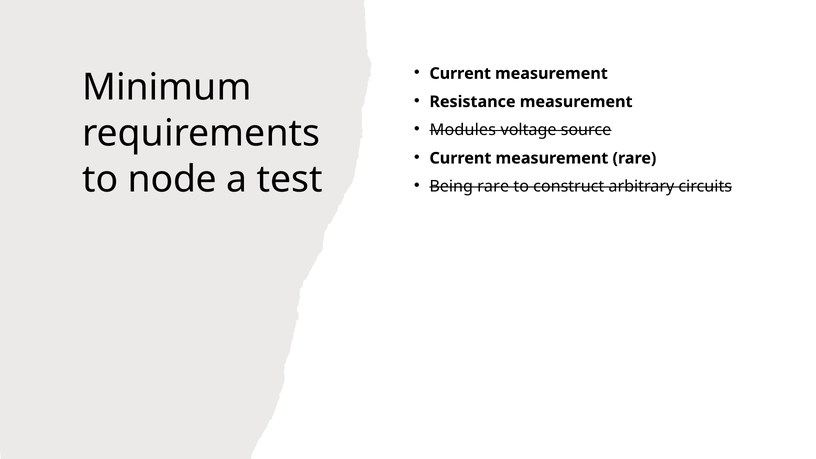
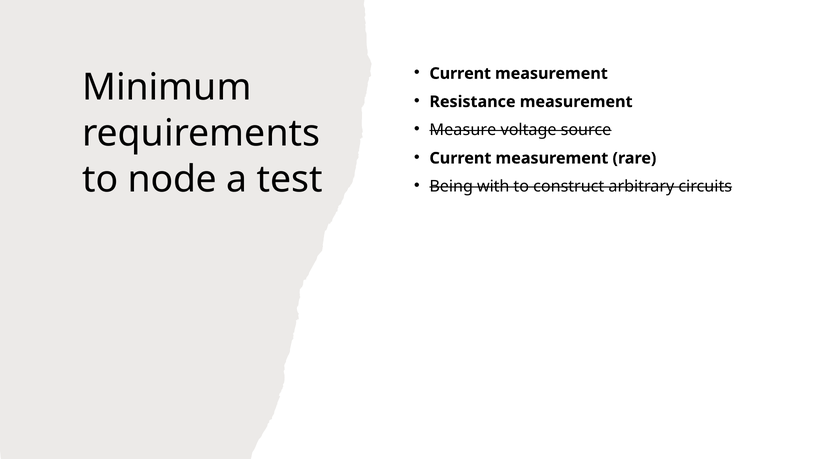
Modules: Modules -> Measure (463, 130)
Being rare: rare -> with (493, 186)
